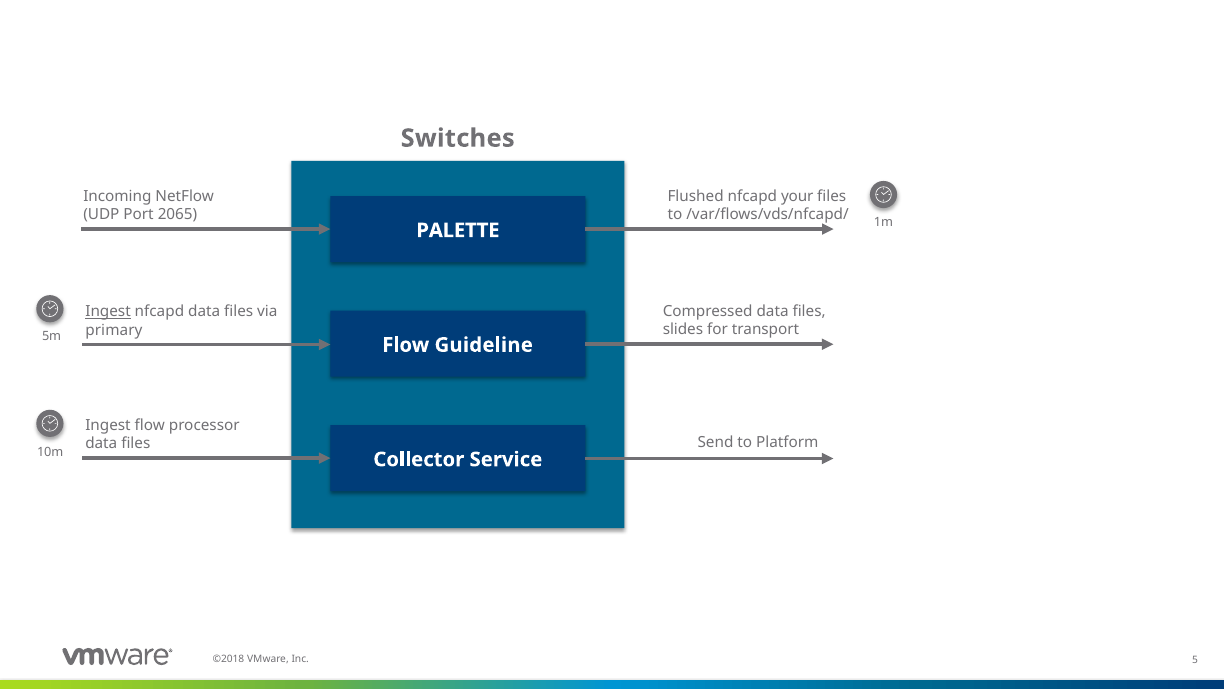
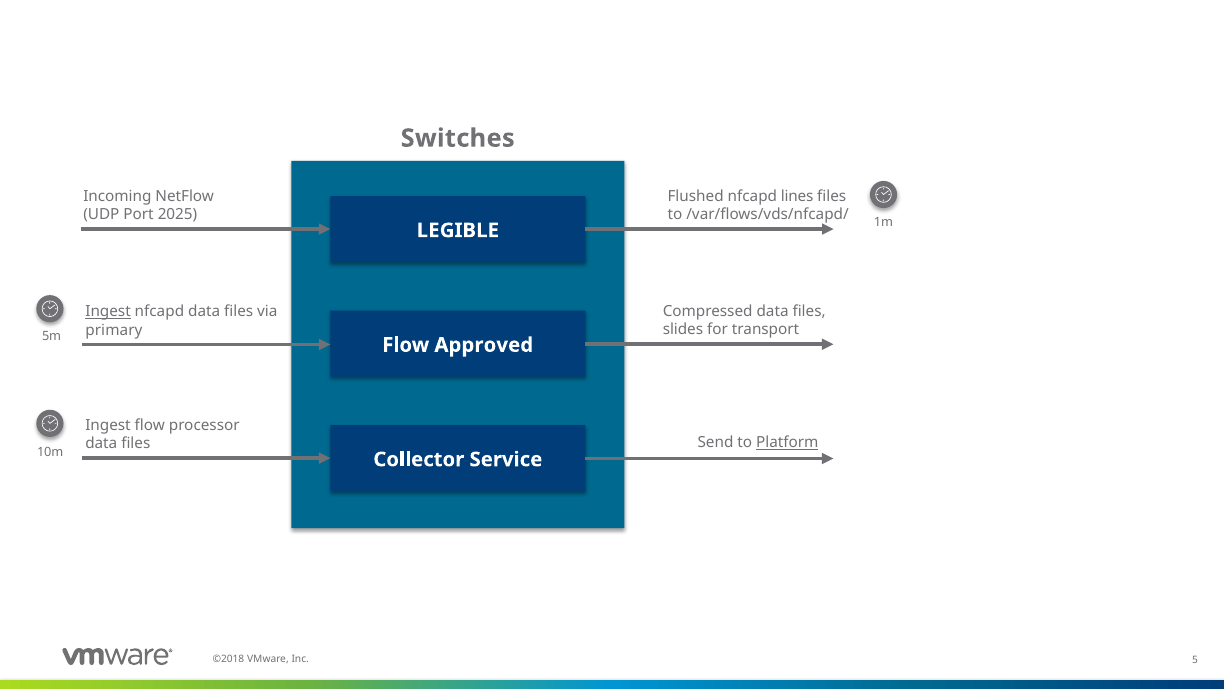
your: your -> lines (797, 196)
2065: 2065 -> 2025 (177, 214)
PALETTE: PALETTE -> LEGIBLE (458, 230)
Guideline: Guideline -> Approved (484, 345)
Platform underline: none -> present (787, 443)
